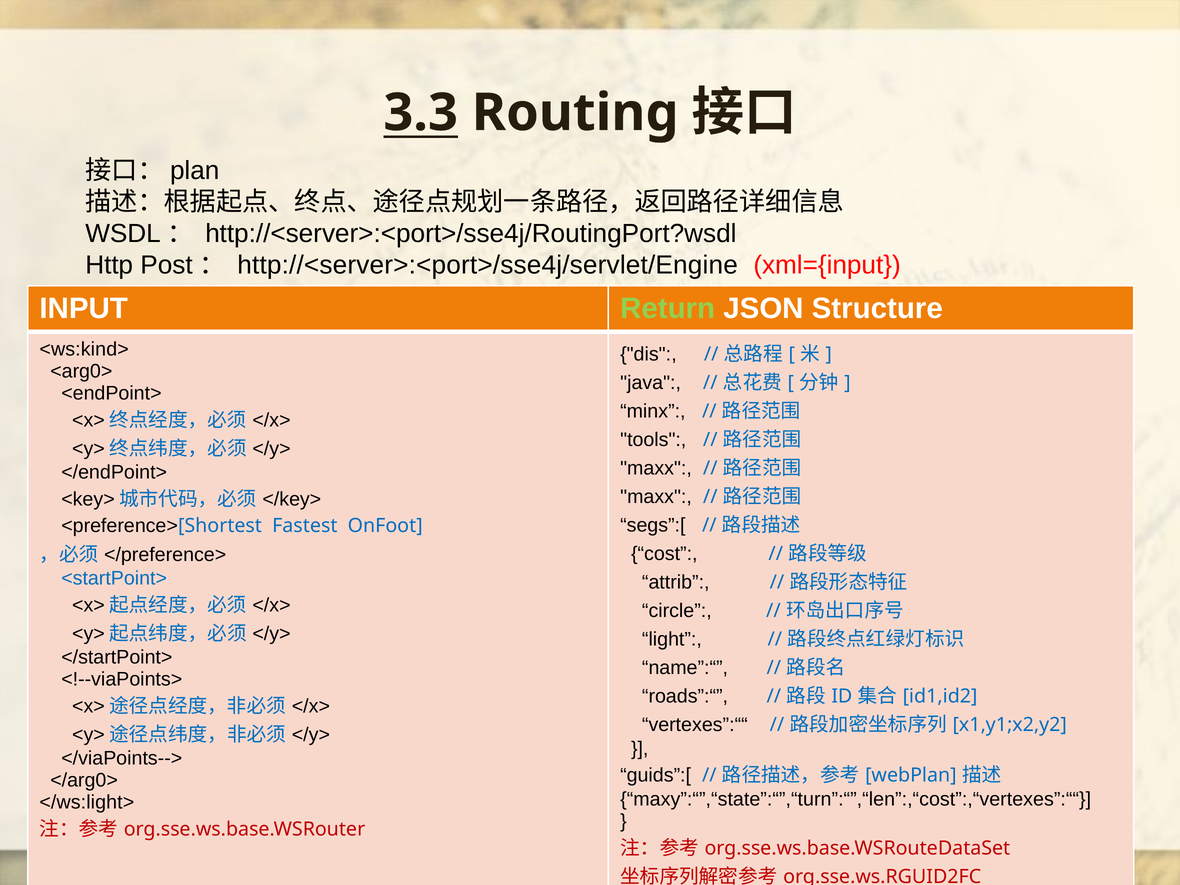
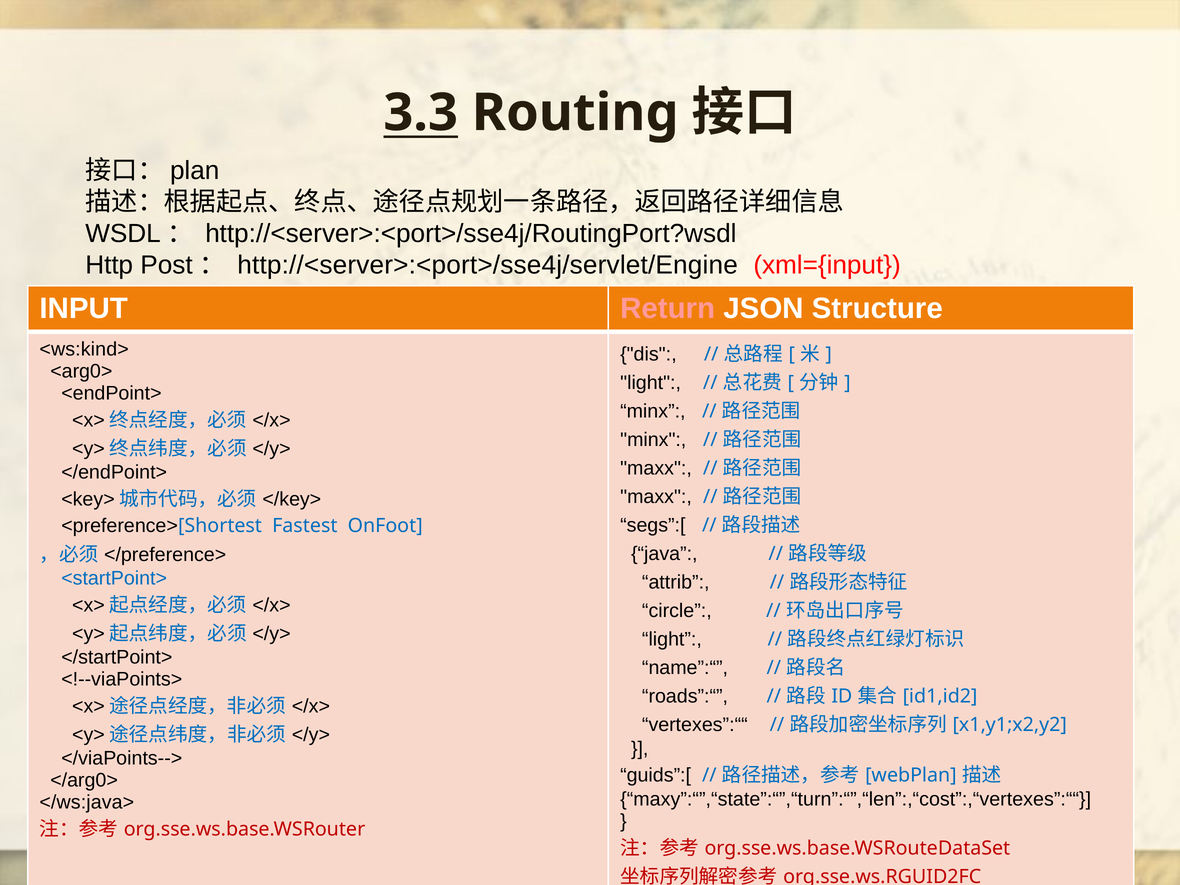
Return colour: light green -> pink (668, 309)
java: java -> light (651, 383)
tools: tools -> minx (653, 440)
cost: cost -> java (664, 554)
</ws:light>: </ws:light> -> </ws:java> (87, 802)
